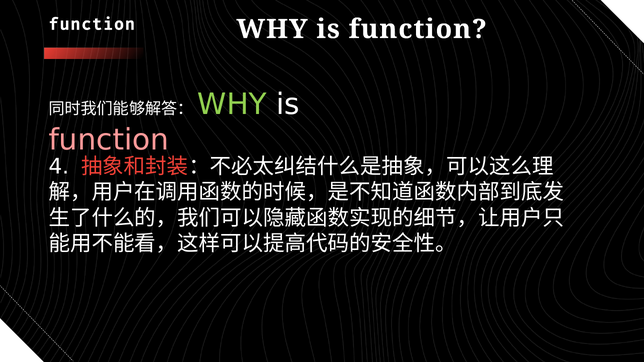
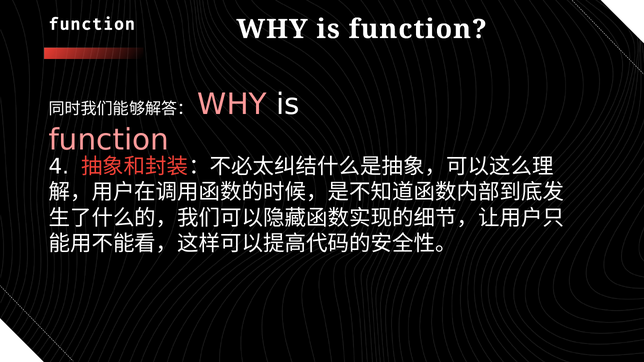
WHY colour: light green -> pink (232, 105)
